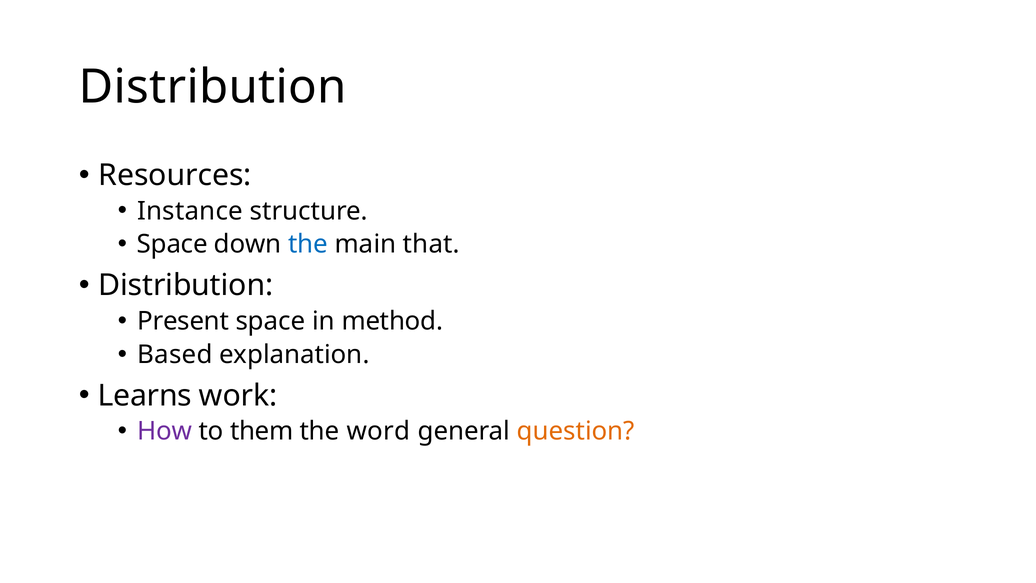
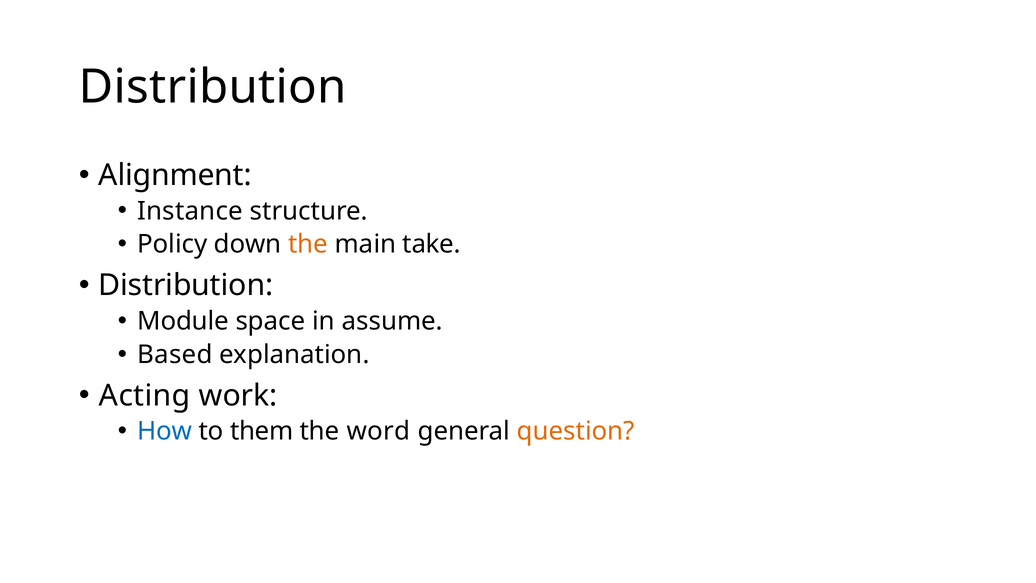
Resources: Resources -> Alignment (175, 175)
Space: Space -> Policy (172, 244)
the colour: blue -> orange (308, 244)
that: that -> take (432, 244)
Present: Present -> Module (183, 321)
method: method -> assume (392, 321)
Learns: Learns -> Acting (145, 395)
How colour: purple -> blue (165, 431)
